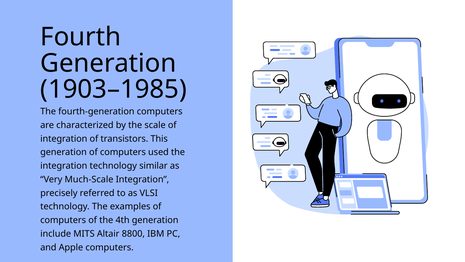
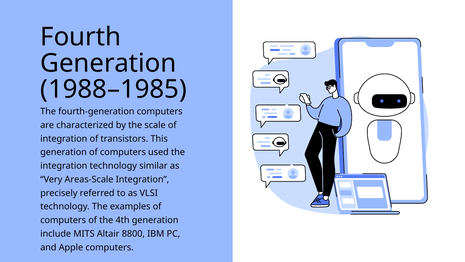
1903–1985: 1903–1985 -> 1988–1985 (114, 89)
Much-Scale: Much-Scale -> Areas-Scale (89, 179)
